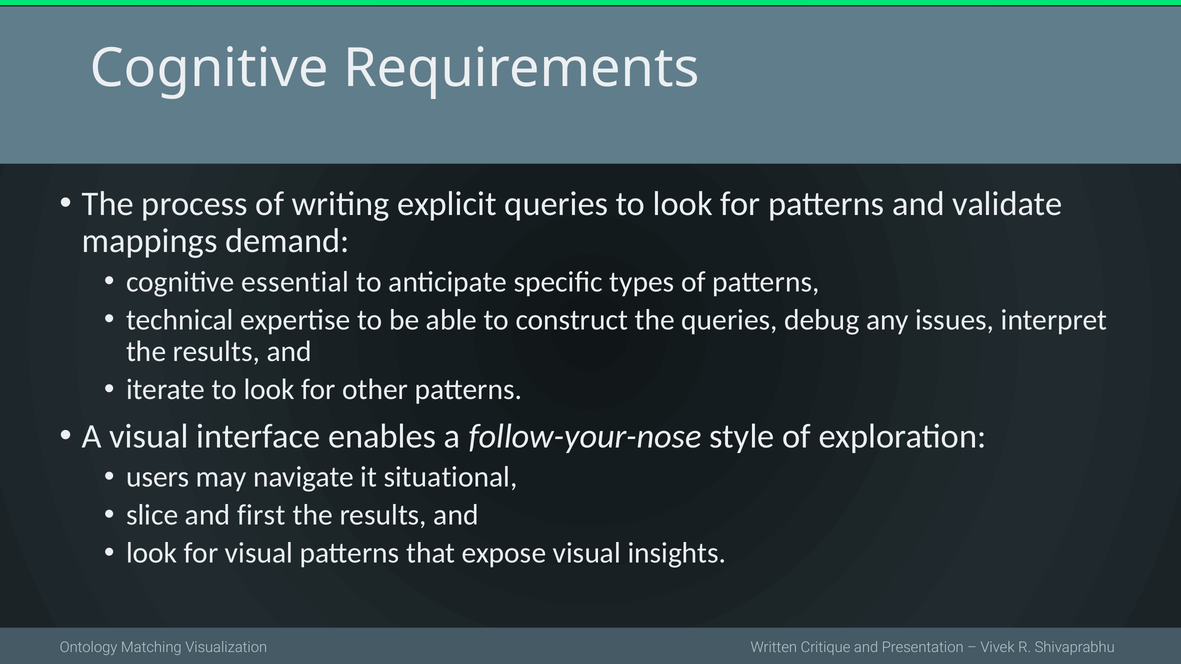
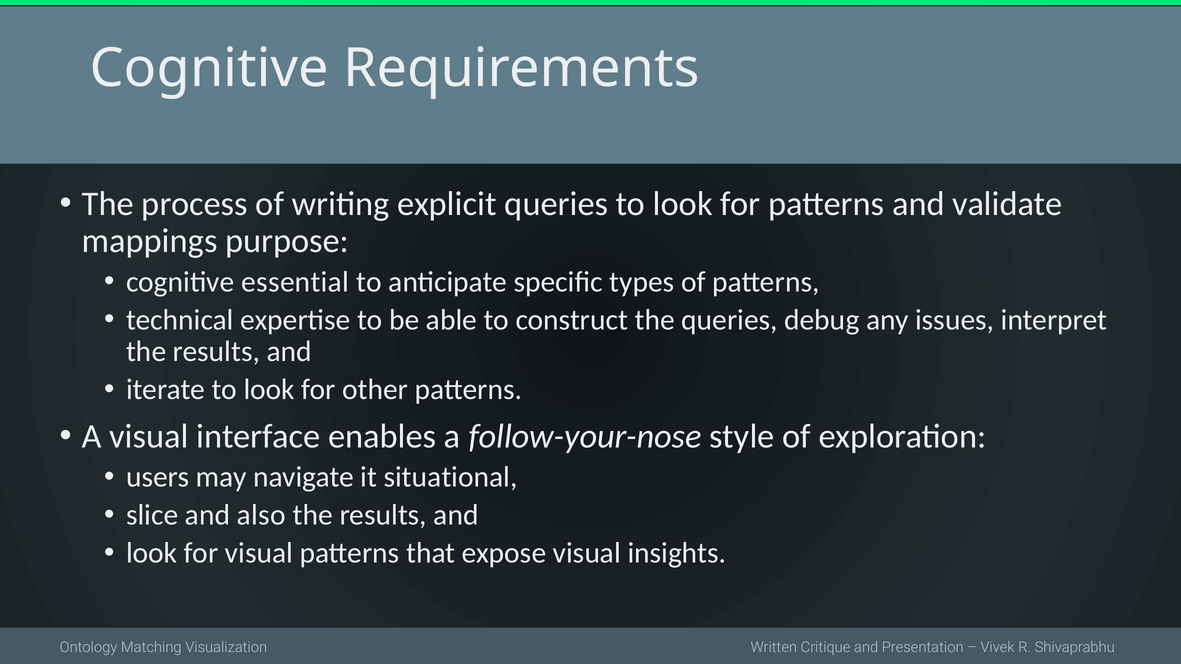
demand: demand -> purpose (287, 241)
first: first -> also (261, 515)
